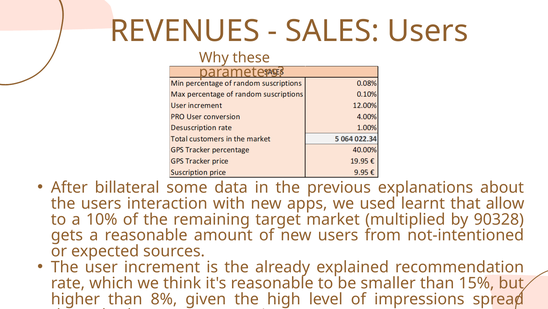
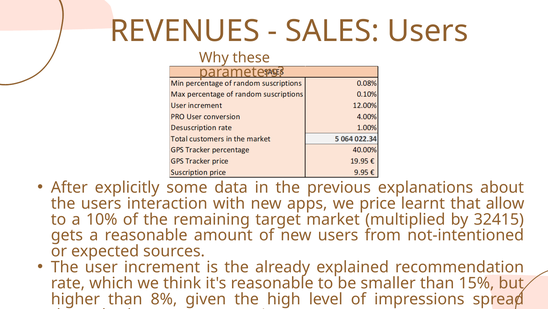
billateral: billateral -> explicitly (127, 187)
used: used -> price (378, 203)
90328: 90328 -> 32415 (499, 219)
